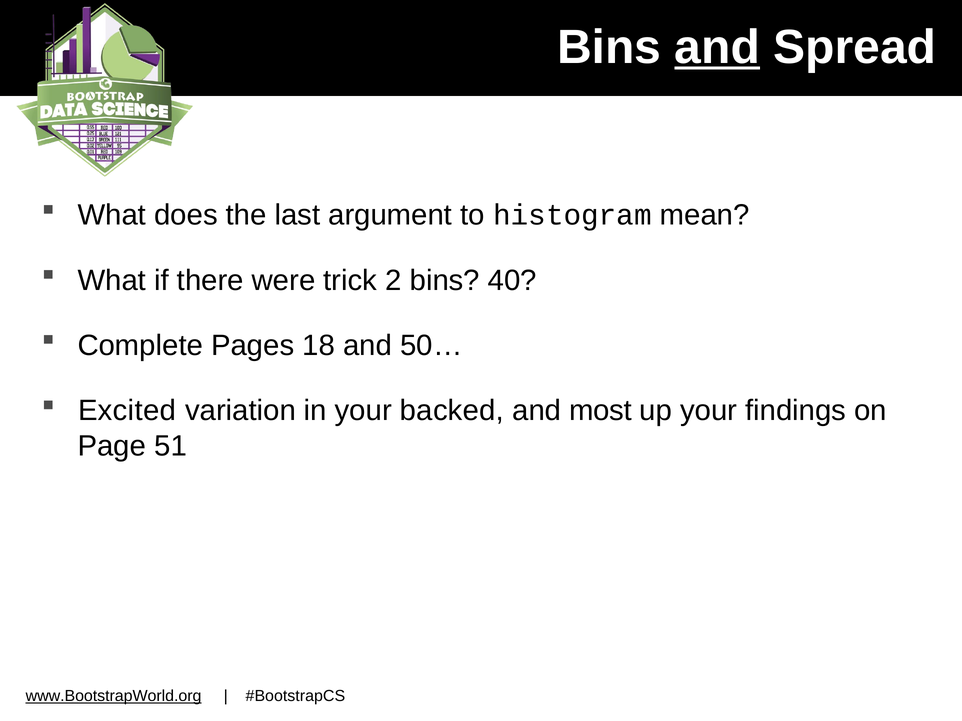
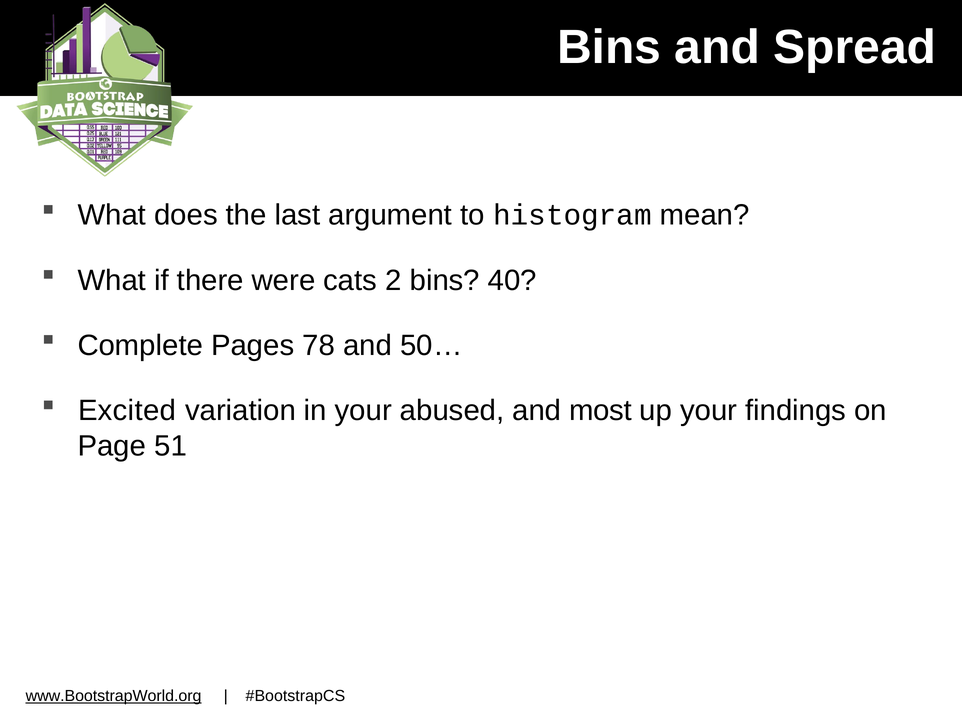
and underline: present -> none (717, 47)
trick: trick -> cats (350, 281)
18: 18 -> 78 (319, 346)
backed: backed -> abused (452, 411)
